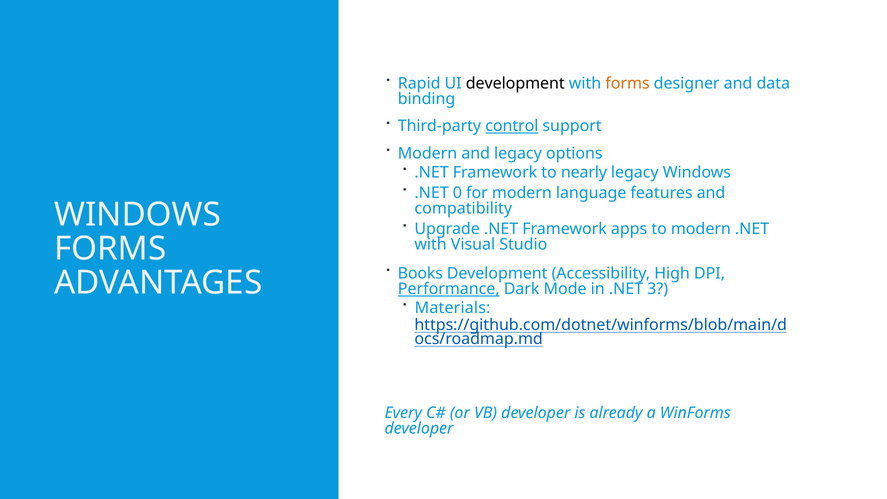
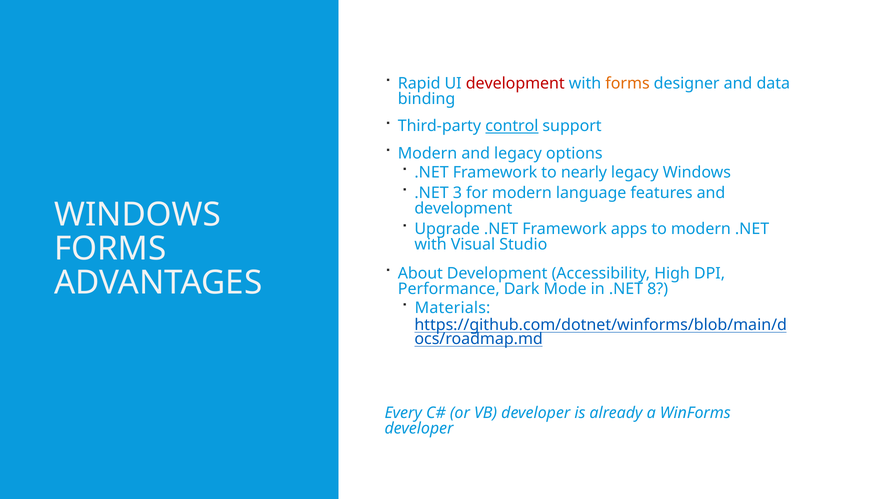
development colour: black -> red (515, 83)
0: 0 -> 3 (457, 193)
compatibility: compatibility -> development (463, 208)
Books: Books -> About (420, 273)
Performance underline: present -> none (449, 289)
3: 3 -> 8 (658, 289)
